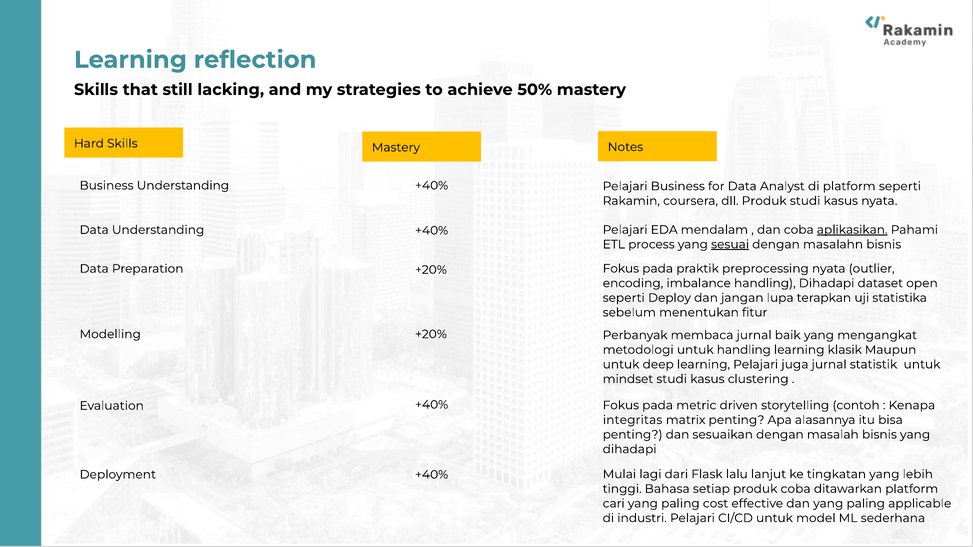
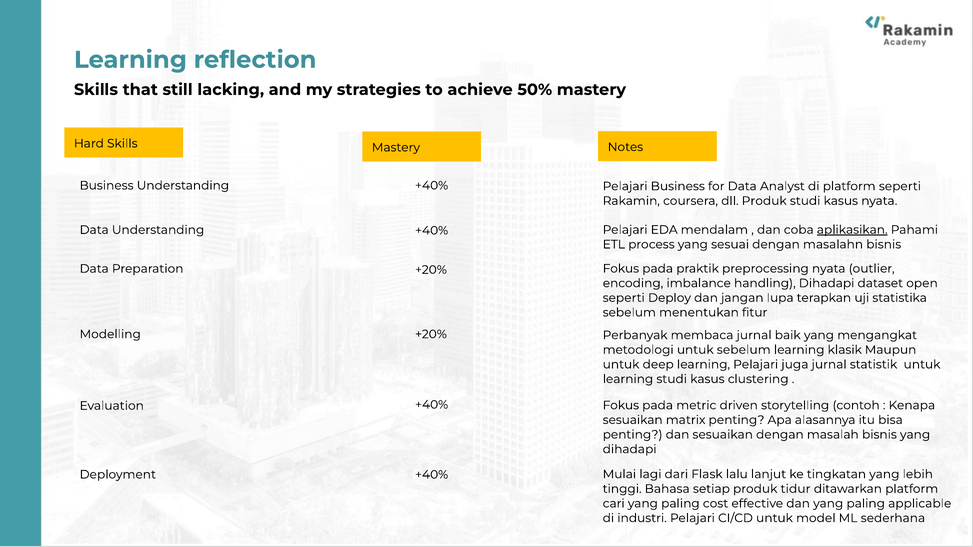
sesuai underline: present -> none (730, 245)
untuk handling: handling -> sebelum (744, 350)
mindset: mindset -> learning (628, 379)
integritas: integritas -> sesuaikan (633, 420)
produk coba: coba -> tidur (796, 489)
